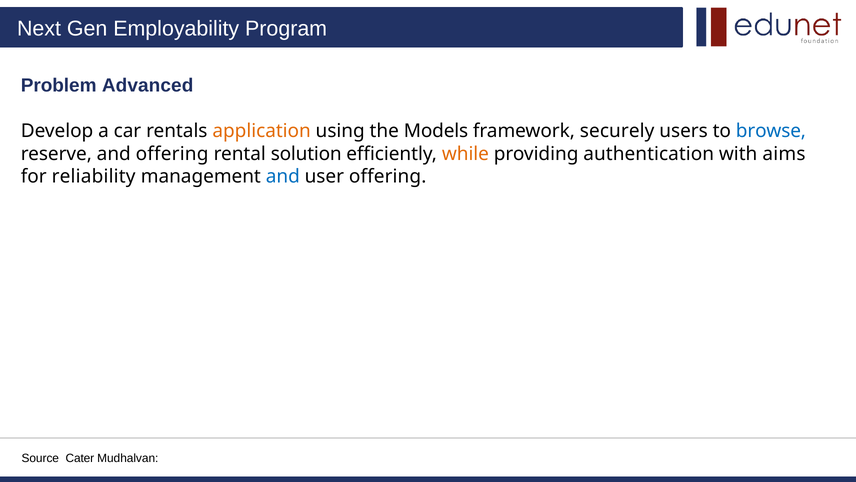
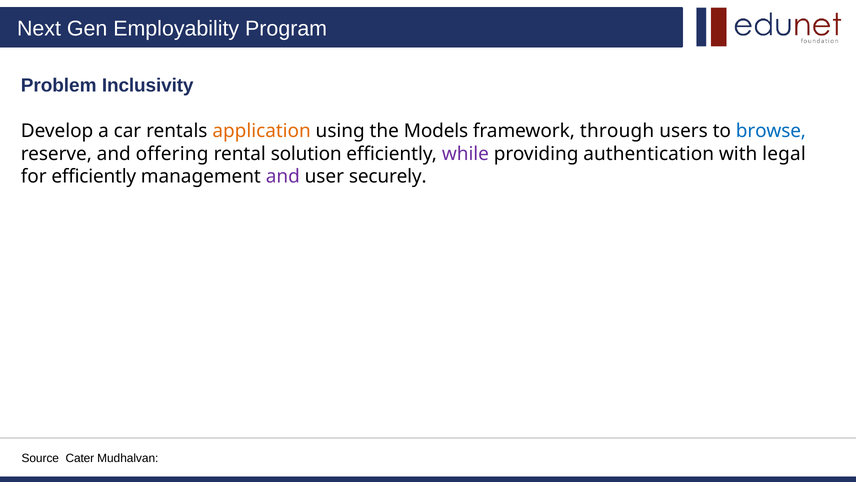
Advanced: Advanced -> Inclusivity (148, 85)
securely: securely -> through (617, 131)
while colour: orange -> purple (465, 154)
aims: aims -> legal (784, 154)
for reliability: reliability -> efficiently (94, 176)
and colour: blue -> purple (283, 176)
user offering: offering -> securely (388, 176)
